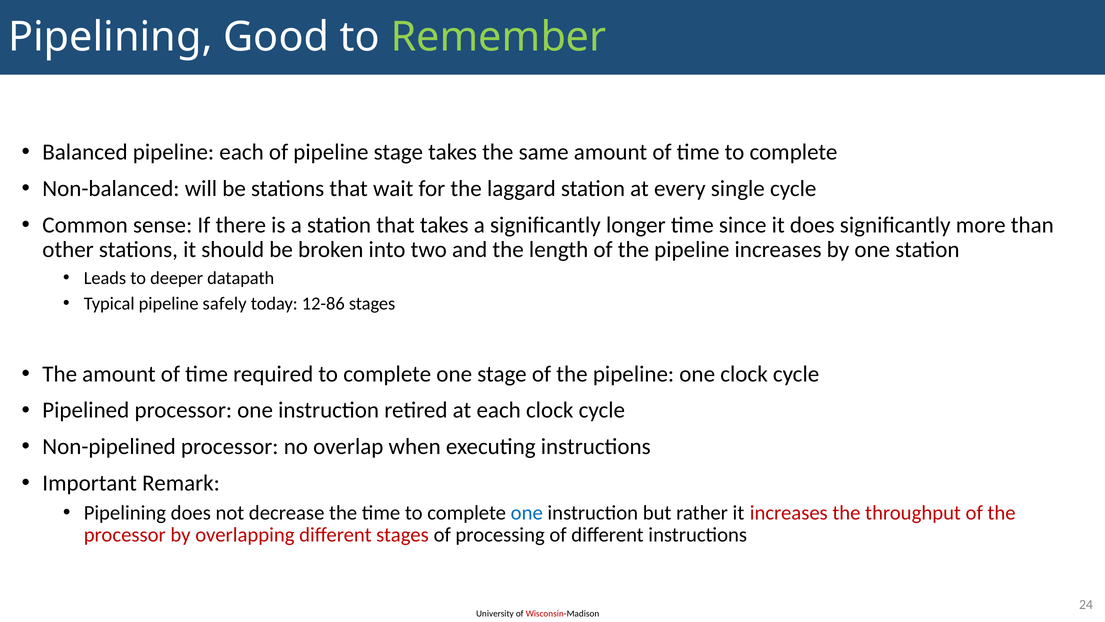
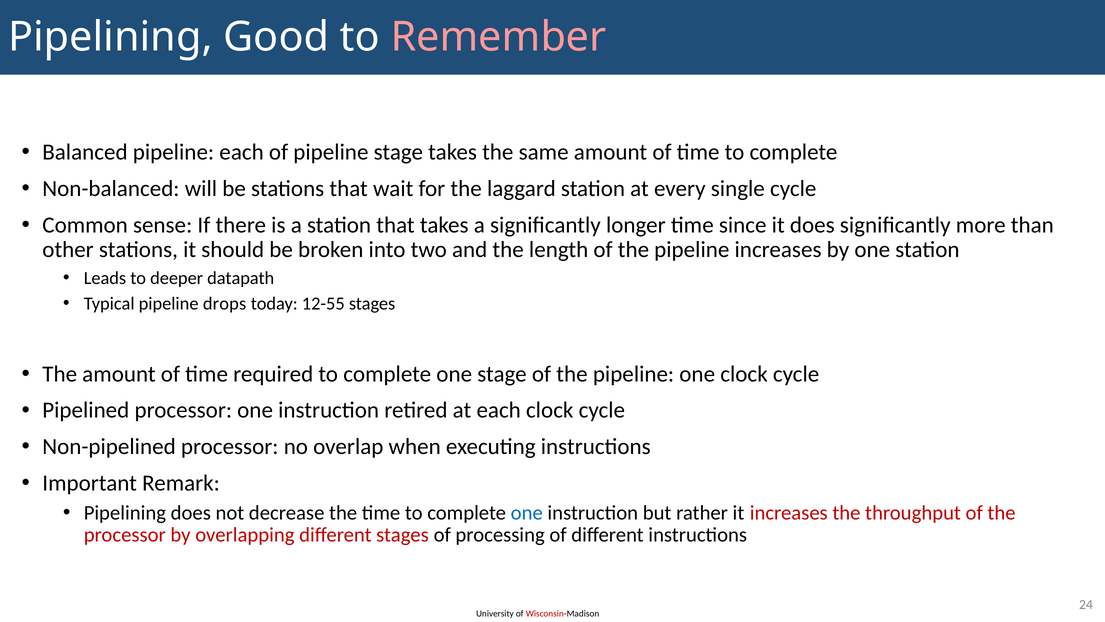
Remember colour: light green -> pink (499, 37)
safely: safely -> drops (225, 303)
12-86: 12-86 -> 12-55 (323, 303)
